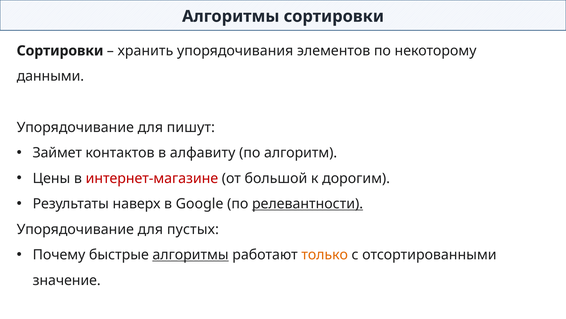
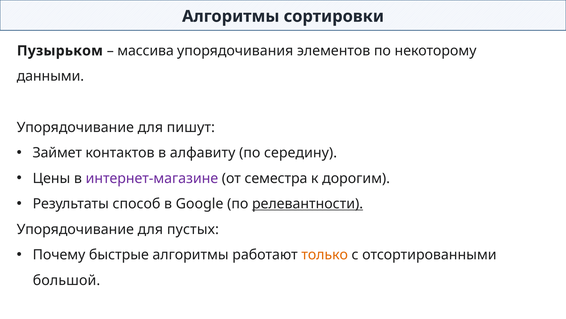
Сортировки: Сортировки -> Пузырьком (60, 51)
хранить: хранить -> массива (146, 51)
алгоритм: алгоритм -> середину (301, 153)
интернет-магазине colour: red -> purple (152, 178)
большой: большой -> семестра (276, 178)
наверх: наверх -> способ (136, 203)
алгоритмы underline: present -> none (191, 254)
значение: значение -> большой (67, 280)
